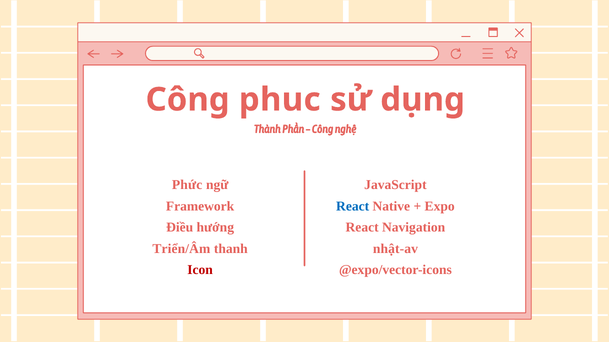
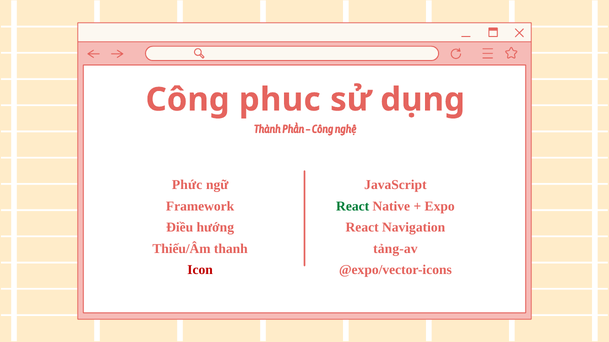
React colour: blue -> green (353, 207)
Triển/Âm: Triển/Âm -> Thiếu/Âm (181, 249)
nhật-av: nhật-av -> tảng-av (395, 249)
